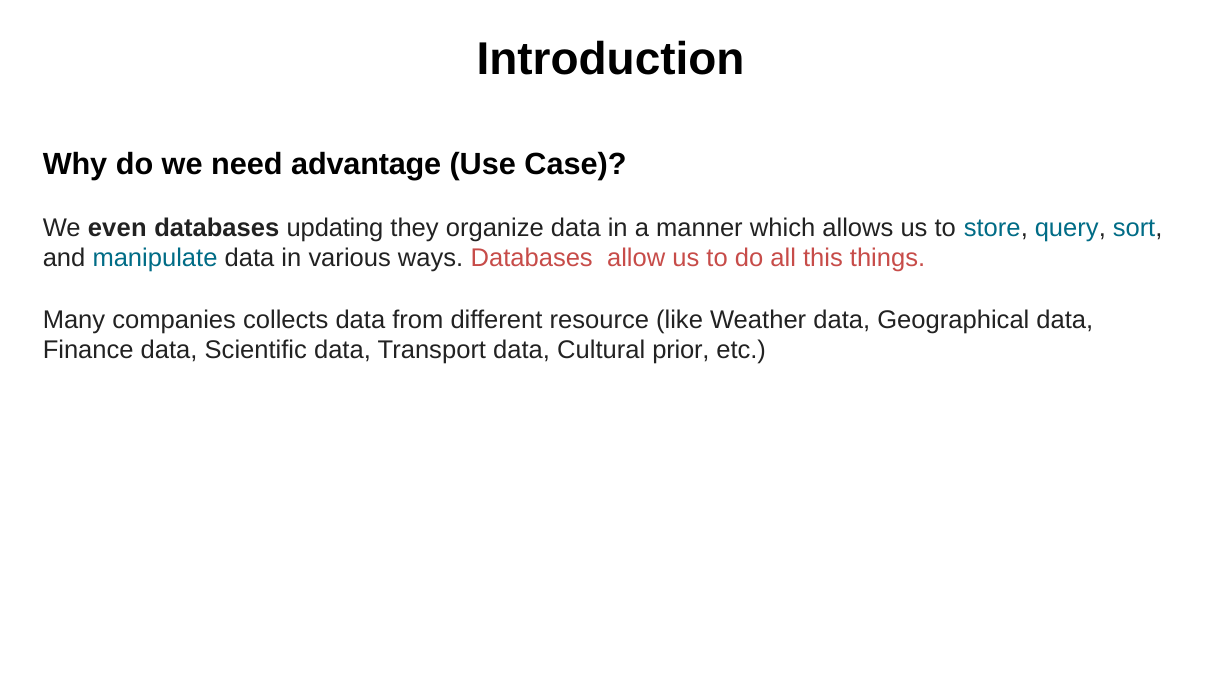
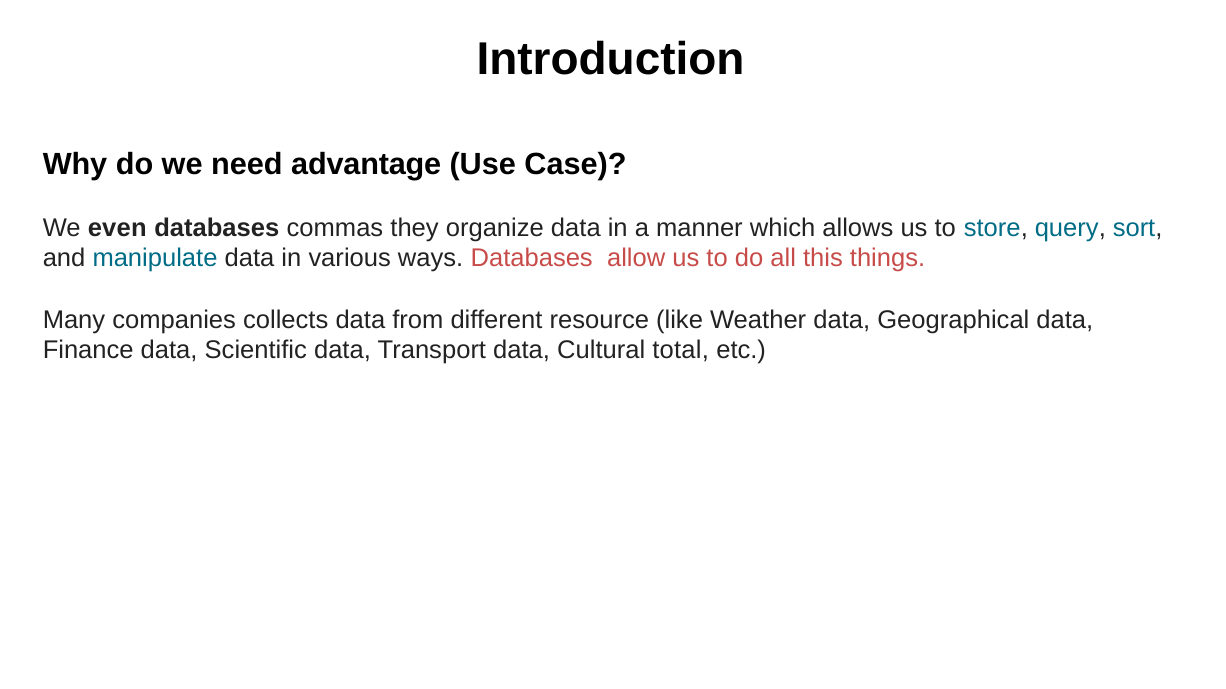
updating: updating -> commas (335, 228)
prior: prior -> total (681, 351)
